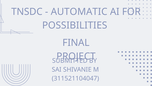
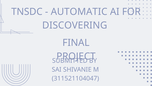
POSSIBILITIES: POSSIBILITIES -> DISCOVERING (75, 25)
